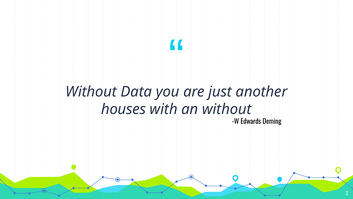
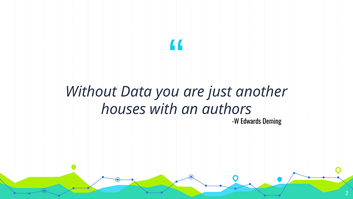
an without: without -> authors (227, 109)
